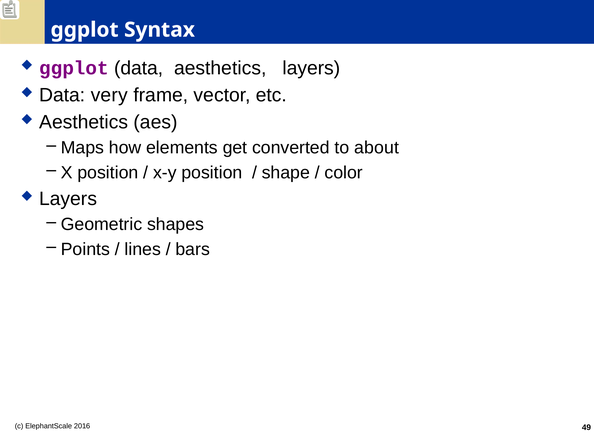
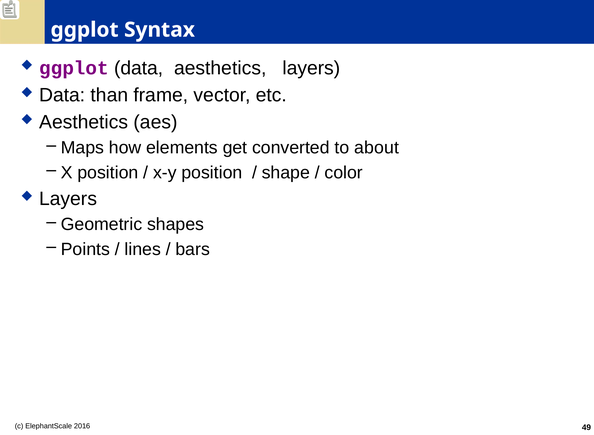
very: very -> than (109, 95)
